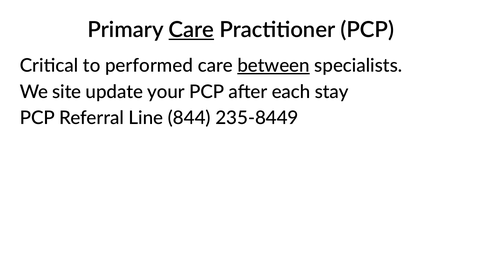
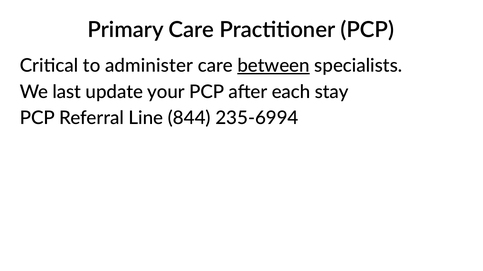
Care underline: present -> none (191, 30)
performed: performed -> administer (149, 66)
site: site -> last (67, 92)
235-8449: 235-8449 -> 235-6994 (257, 118)
